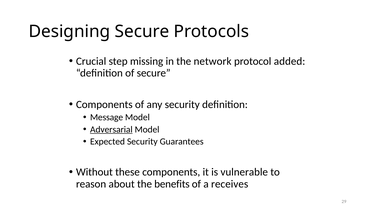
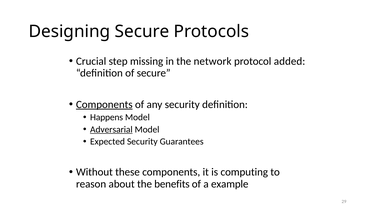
Components underline: none -> present (104, 104)
Message: Message -> Happens (107, 117)
vulnerable: vulnerable -> computing (244, 172)
receives: receives -> example (230, 184)
